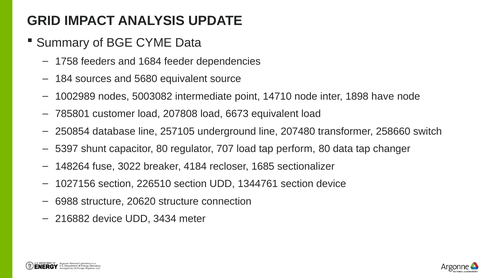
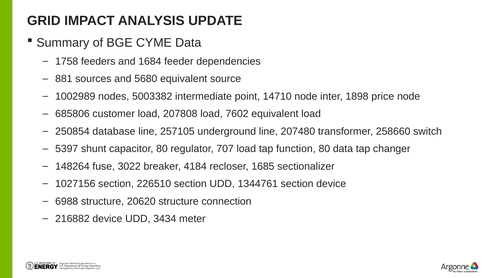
184: 184 -> 881 (64, 79)
5003082: 5003082 -> 5003382 (152, 97)
have: have -> price (383, 97)
785801: 785801 -> 685806 (72, 114)
6673: 6673 -> 7602 (237, 114)
perform: perform -> function (296, 149)
